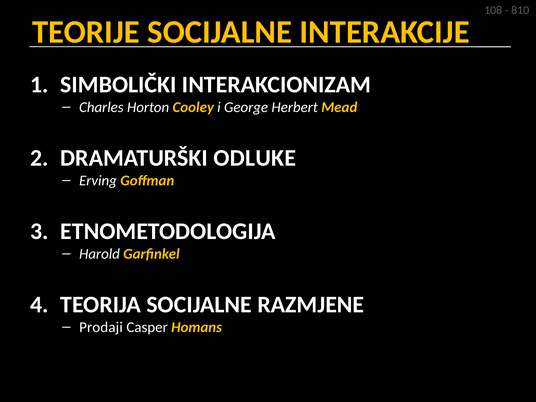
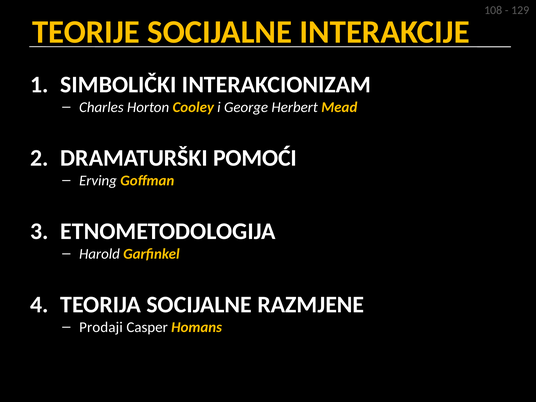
810: 810 -> 129 (520, 10)
ODLUKE: ODLUKE -> POMOĆI (255, 158)
